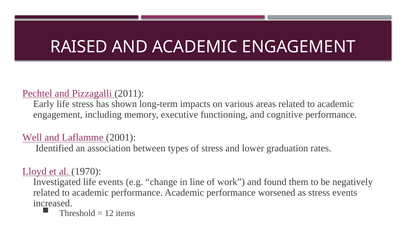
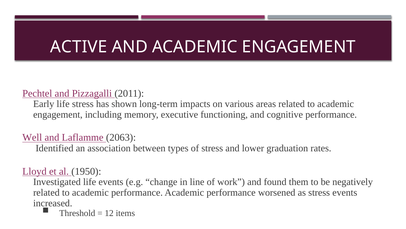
RAISED: RAISED -> ACTIVE (79, 47)
2001: 2001 -> 2063 (121, 137)
1970: 1970 -> 1950 (86, 171)
